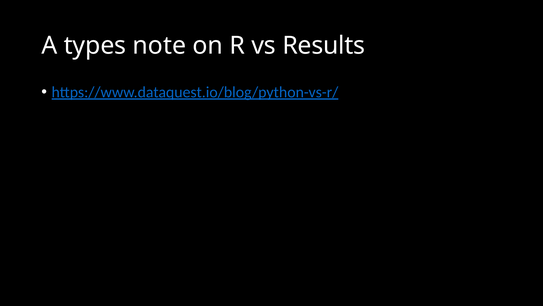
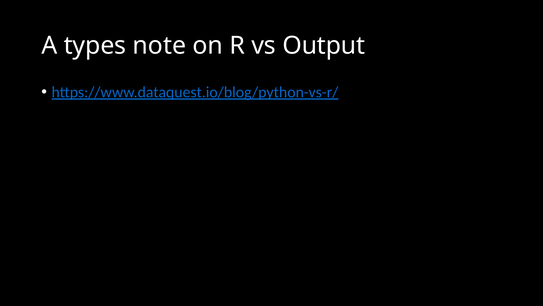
Results: Results -> Output (324, 46)
